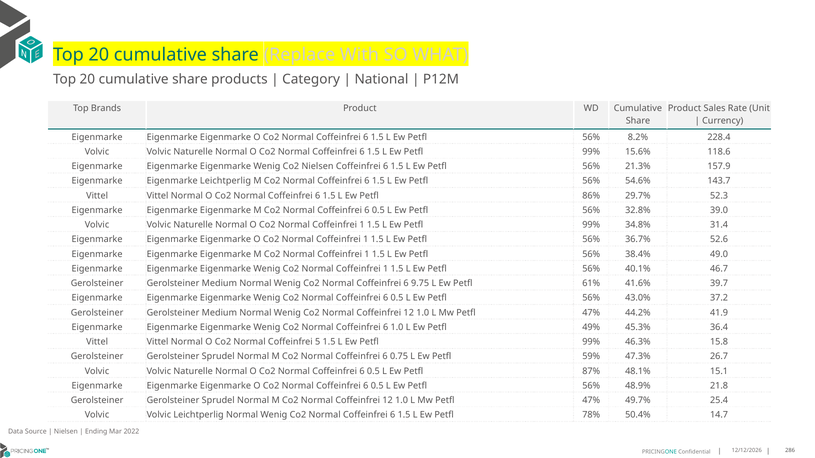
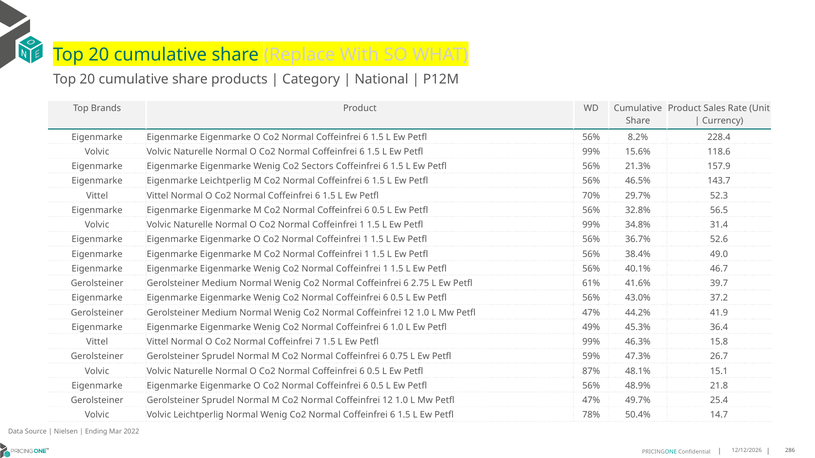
Co2 Nielsen: Nielsen -> Sectors (318, 167)
54.6%: 54.6% -> 46.5% (638, 181)
86%: 86% -> 70% (591, 196)
39.0: 39.0 -> 56.5 (719, 210)
9.75: 9.75 -> 2.75 (420, 284)
5: 5 -> 7 (318, 342)
